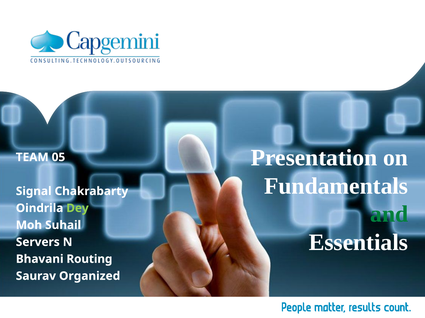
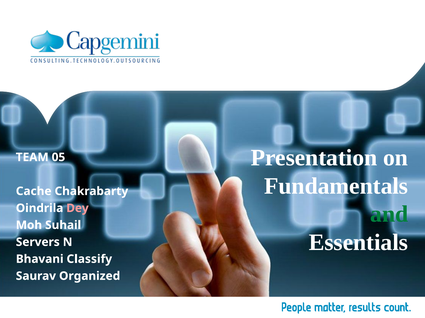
Signal: Signal -> Cache (34, 192)
Dey colour: light green -> pink (77, 209)
Routing: Routing -> Classify (89, 260)
